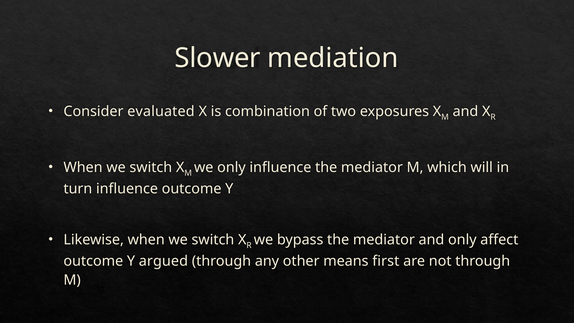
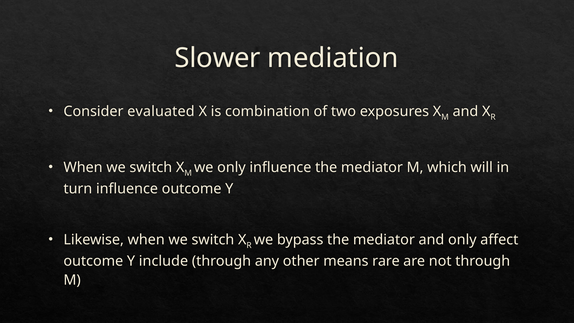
argued: argued -> include (163, 261)
first: first -> rare (386, 261)
